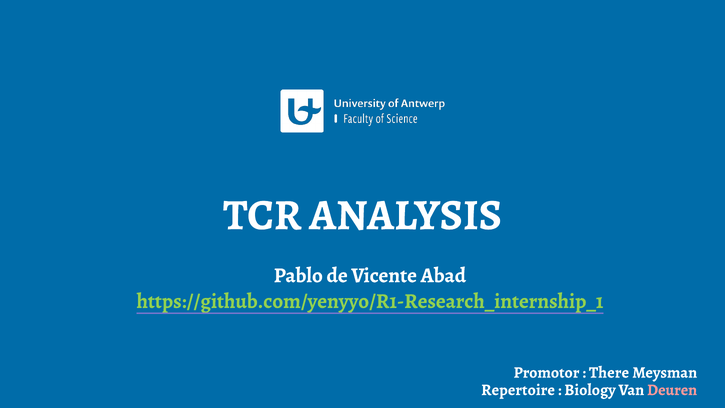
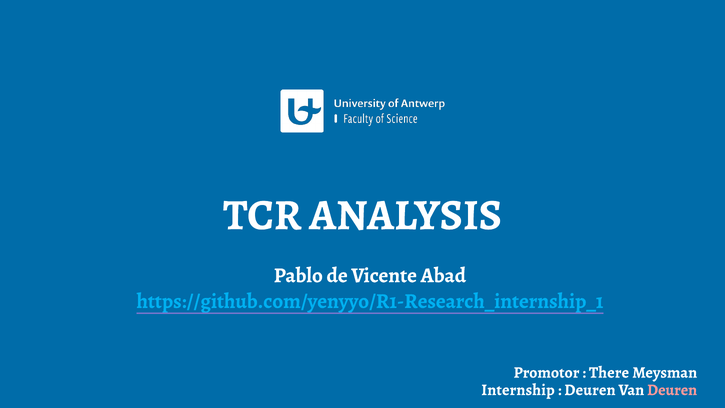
https://github.com/yenyyo/R1-Research_internship_1 colour: light green -> light blue (370, 301)
Repertoire: Repertoire -> Internship (518, 390)
Biology: Biology -> Deuren (590, 390)
